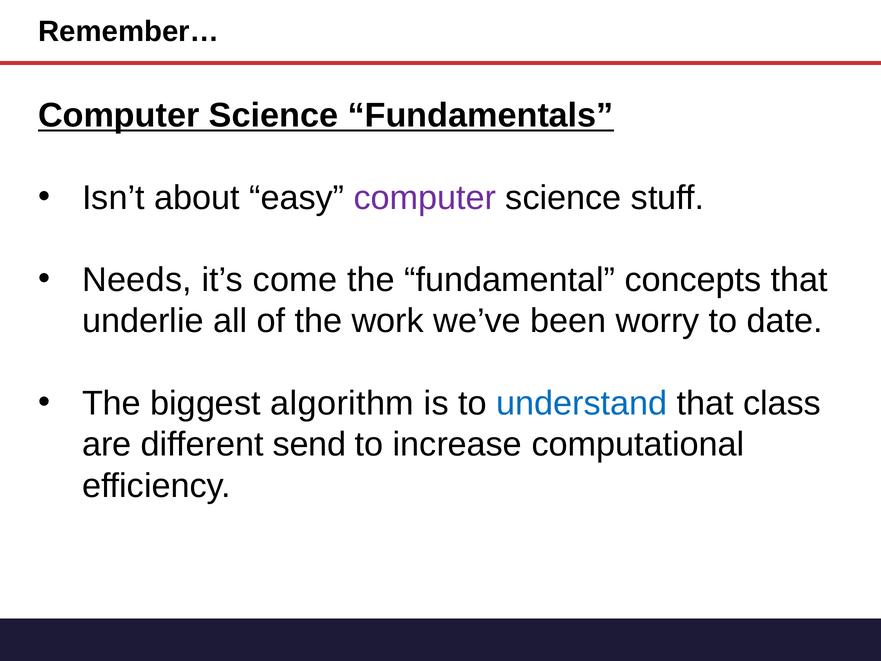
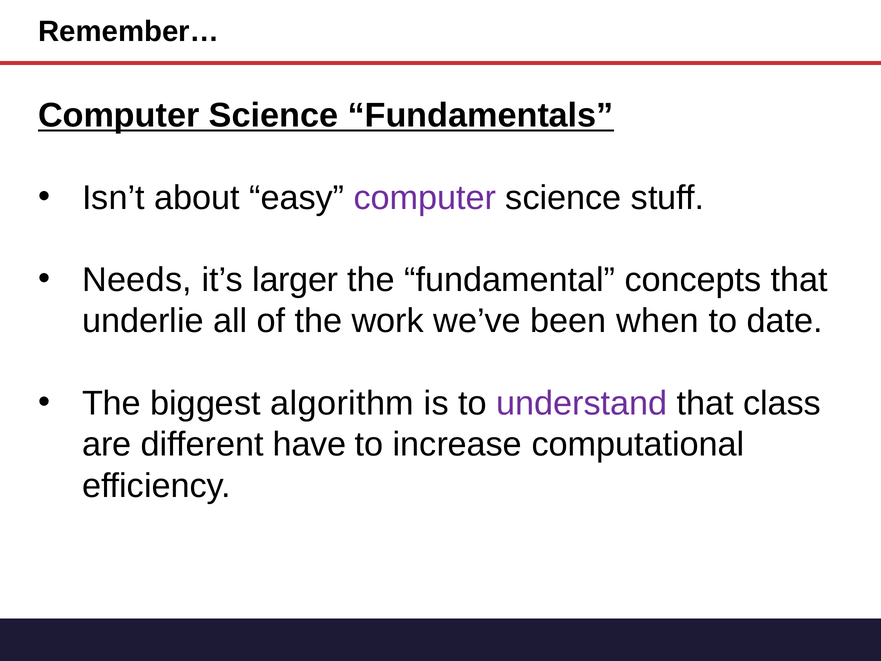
come: come -> larger (295, 280)
worry: worry -> when (658, 321)
understand colour: blue -> purple (582, 403)
send: send -> have (309, 444)
